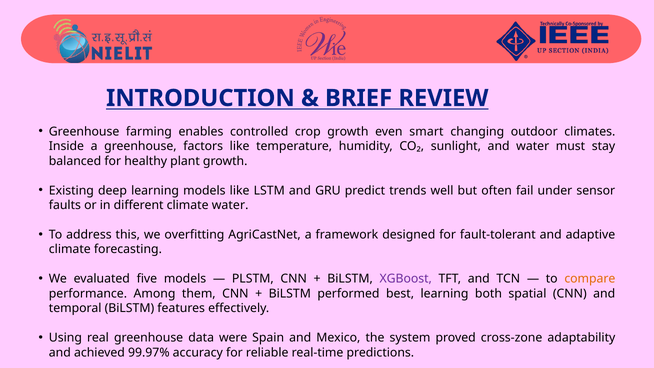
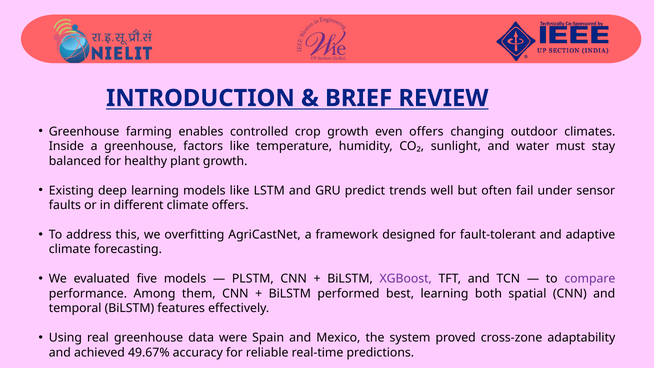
even smart: smart -> offers (426, 131)
climate water: water -> offers (230, 205)
compare colour: orange -> purple (590, 279)
99.97%: 99.97% -> 49.67% (149, 352)
